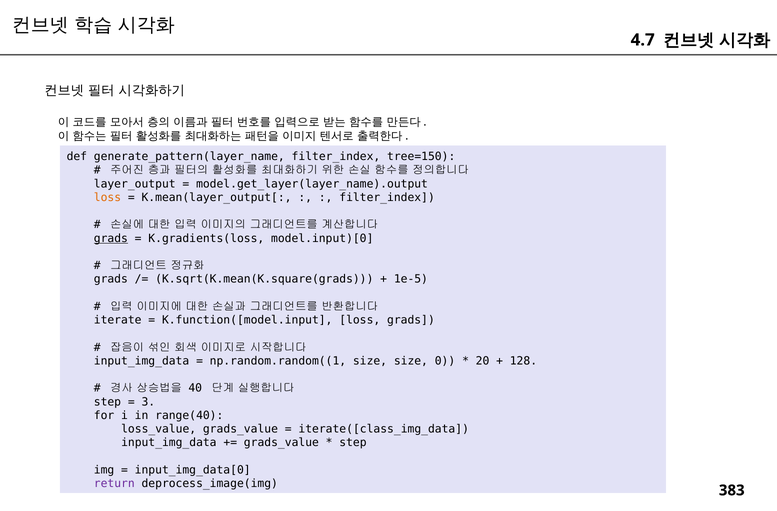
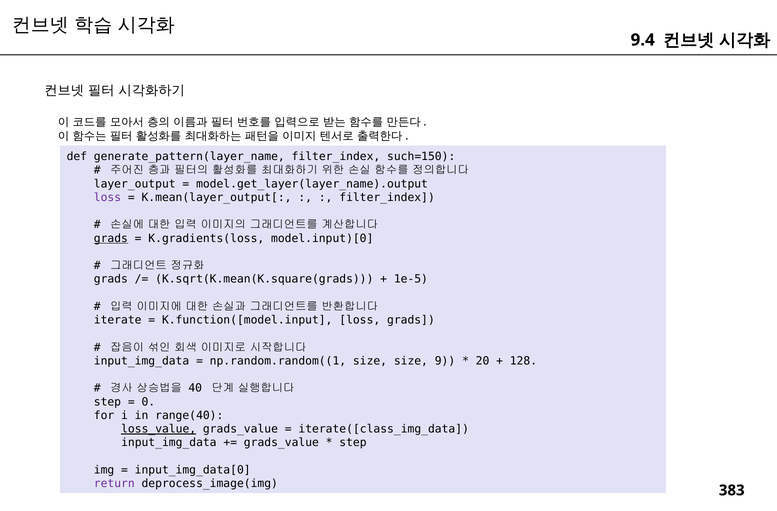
4.7: 4.7 -> 9.4 (643, 40)
tree=150: tree=150 -> such=150 (421, 156)
loss colour: orange -> purple (107, 197)
0: 0 -> 9 (445, 361)
3: 3 -> 0 (148, 401)
loss_value underline: none -> present (159, 429)
